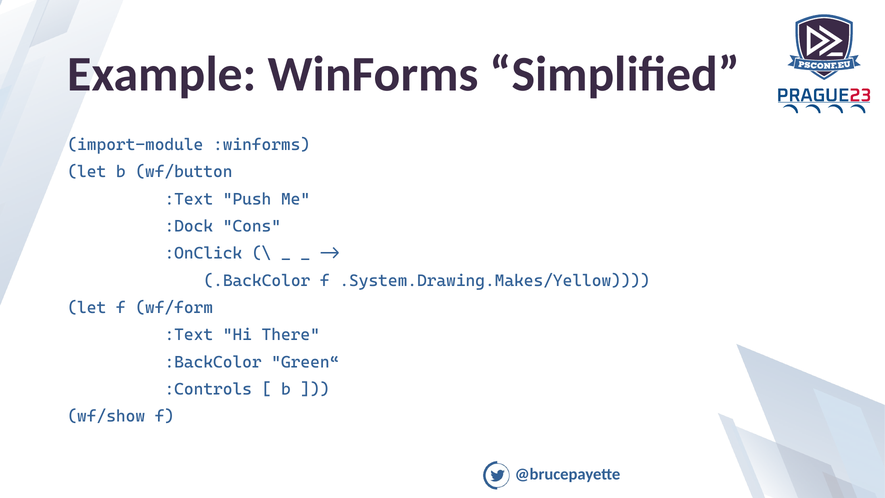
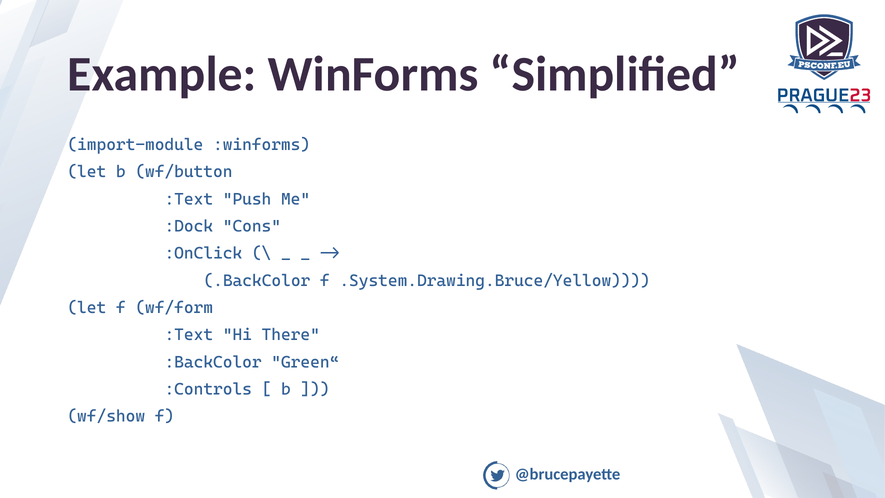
.System.Drawing.Makes/Yellow: .System.Drawing.Makes/Yellow -> .System.Drawing.Bruce/Yellow (495, 280)
